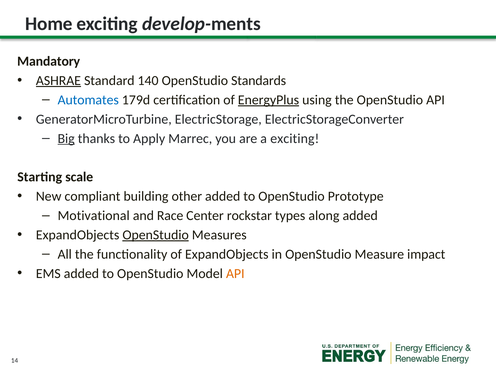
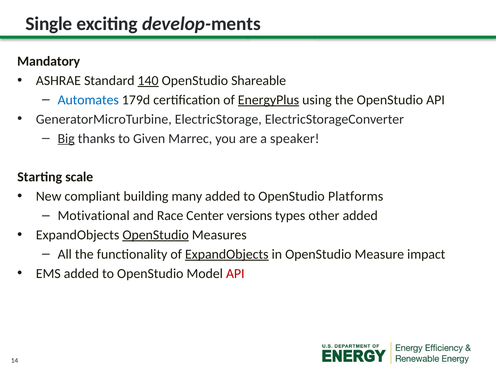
Home: Home -> Single (49, 24)
ASHRAE underline: present -> none (58, 81)
140 underline: none -> present (148, 81)
Standards: Standards -> Shareable (259, 81)
Apply: Apply -> Given (149, 138)
a exciting: exciting -> speaker (295, 138)
other: other -> many (187, 196)
Prototype: Prototype -> Platforms (356, 196)
rockstar: rockstar -> versions (249, 216)
along: along -> other (324, 216)
ExpandObjects underline: none -> present (227, 254)
API colour: orange -> red (235, 274)
